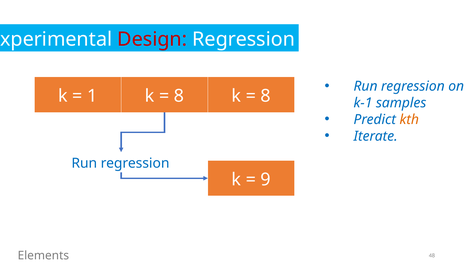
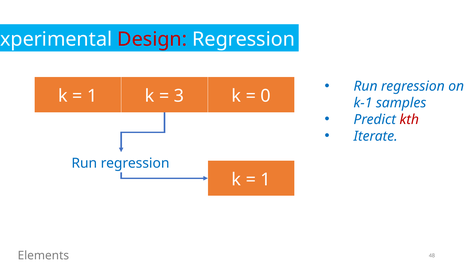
8: 8 -> 3 (179, 96)
8: 8 -> 0 (266, 96)
kth colour: orange -> red (409, 120)
9: 9 -> 1 (266, 180)
